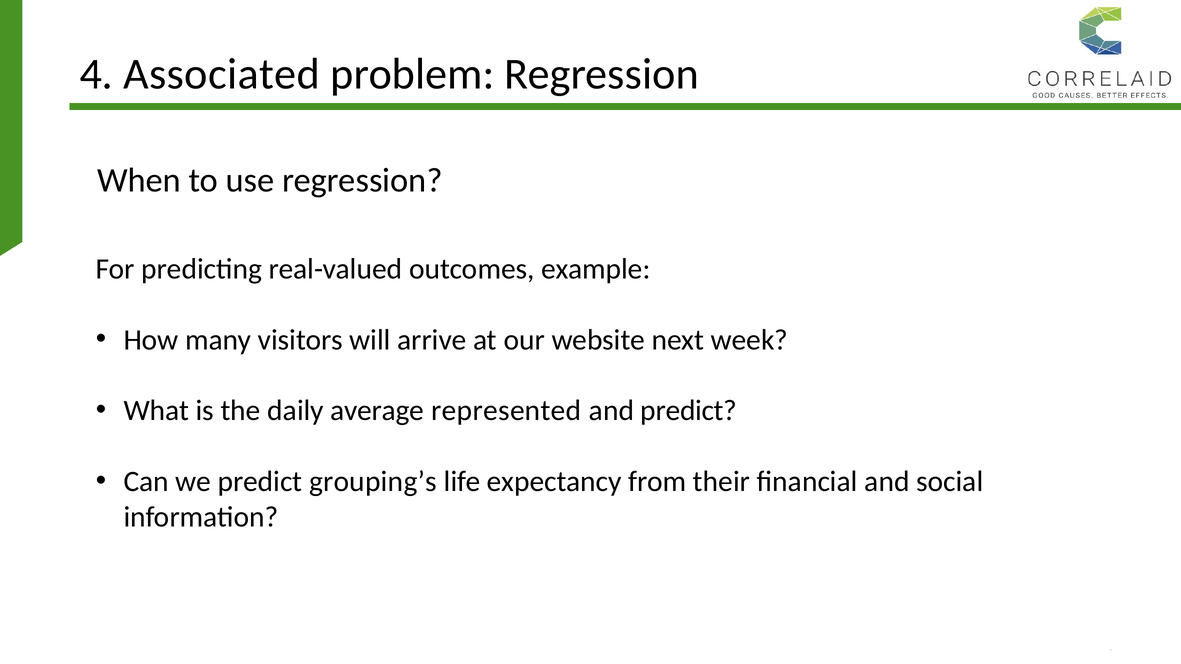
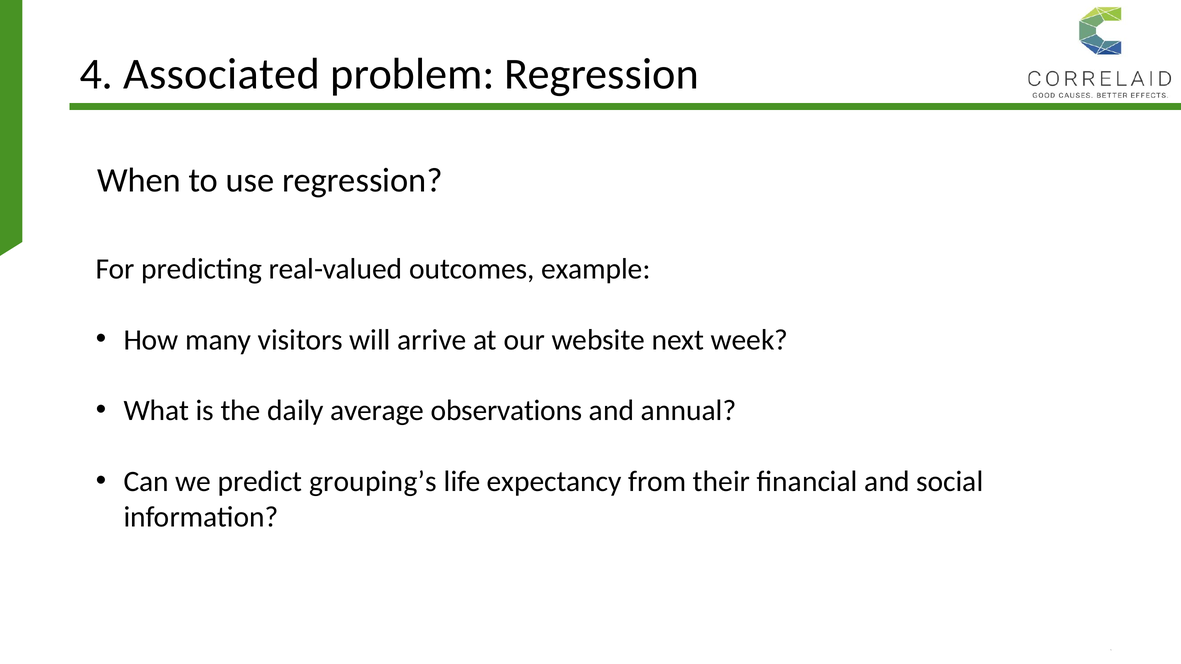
represented: represented -> observations (507, 411)
and predict: predict -> annual (689, 411)
